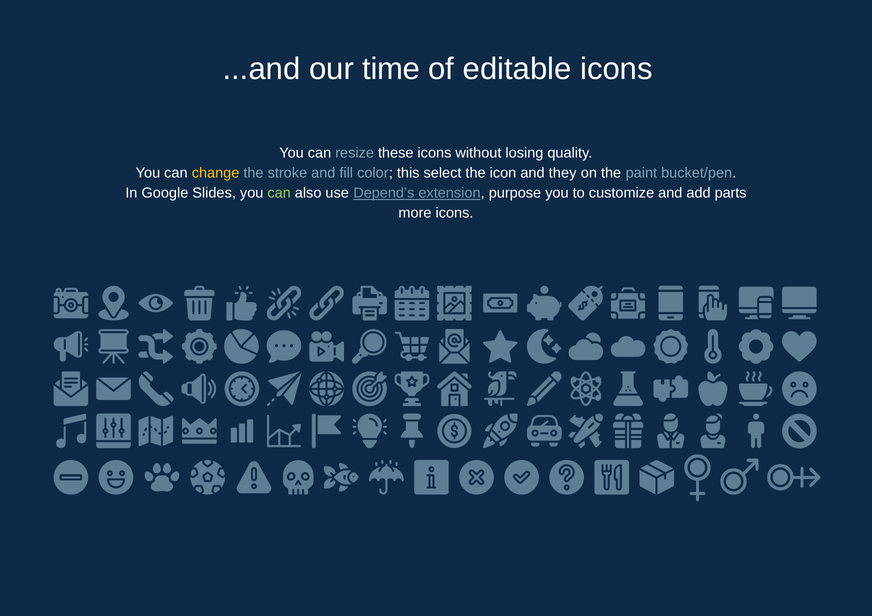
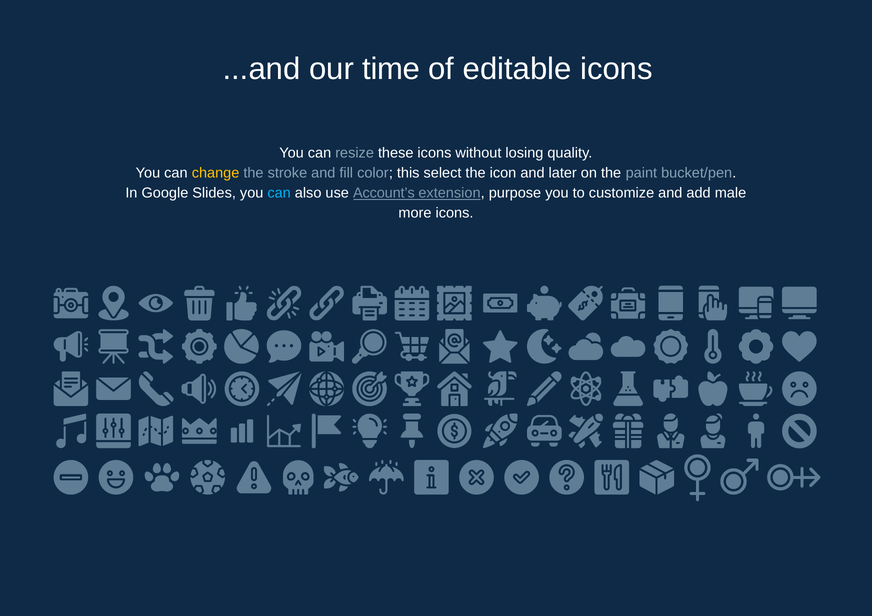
they: they -> later (563, 173)
can colour: light green -> light blue (279, 193)
Depend’s: Depend’s -> Account’s (384, 193)
parts: parts -> male (730, 193)
